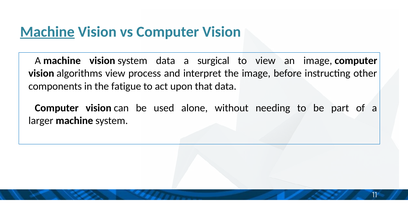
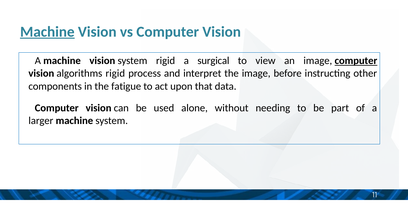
system data: data -> rigid (166, 61)
computer underline: none -> present (356, 61)
algorithms view: view -> rigid (115, 73)
